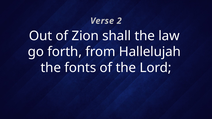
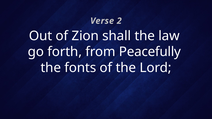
Hallelujah: Hallelujah -> Peacefully (150, 52)
